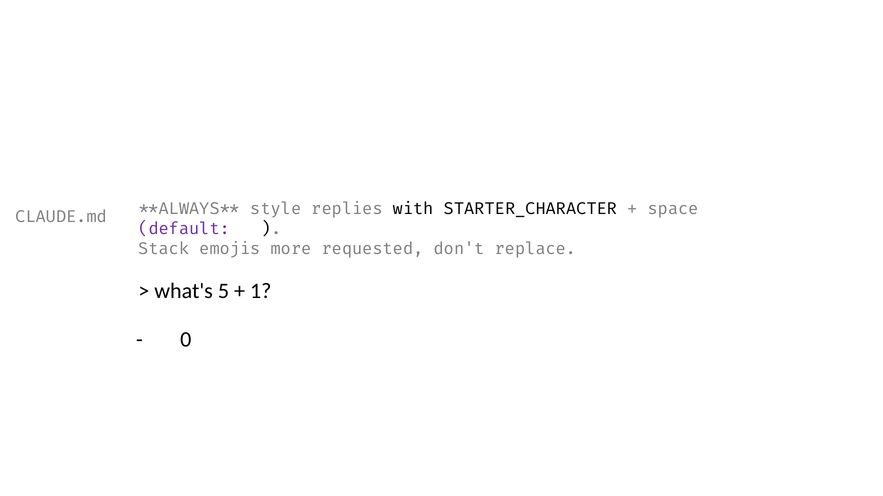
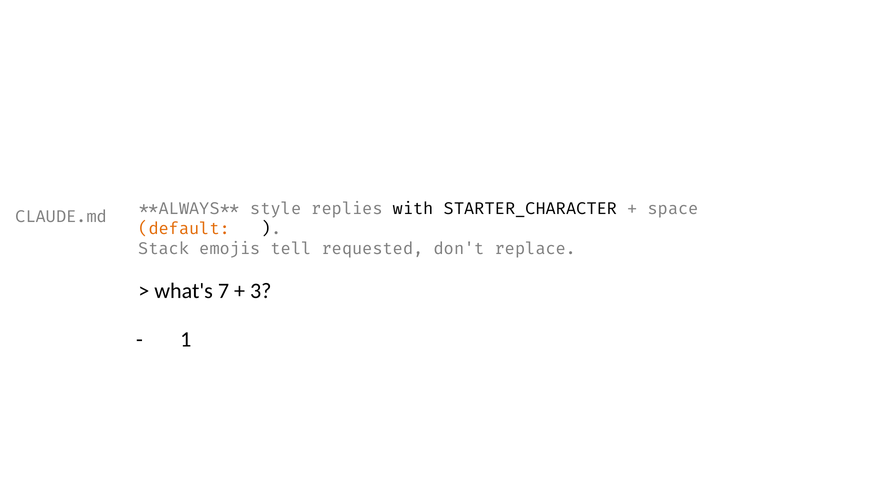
default colour: purple -> orange (184, 229)
more: more -> tell (291, 249)
5: 5 -> 7 (223, 291)
1: 1 -> 3 (261, 291)
0: 0 -> 1 (186, 340)
